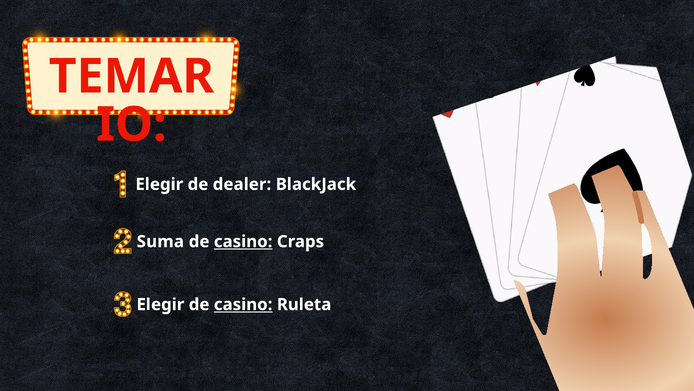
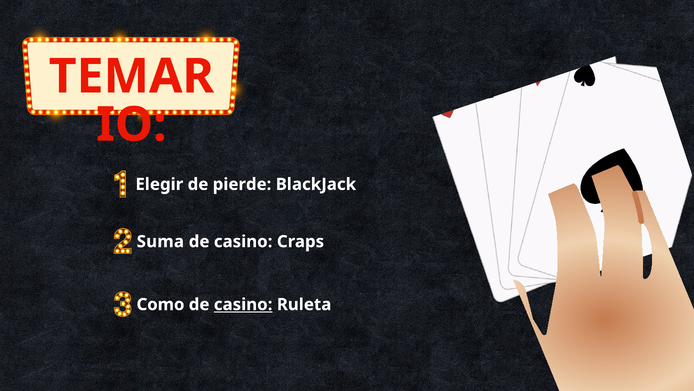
dealer: dealer -> pierde (242, 184)
casino underline: present -> none (243, 241)
Elegir: Elegir -> Como (160, 304)
